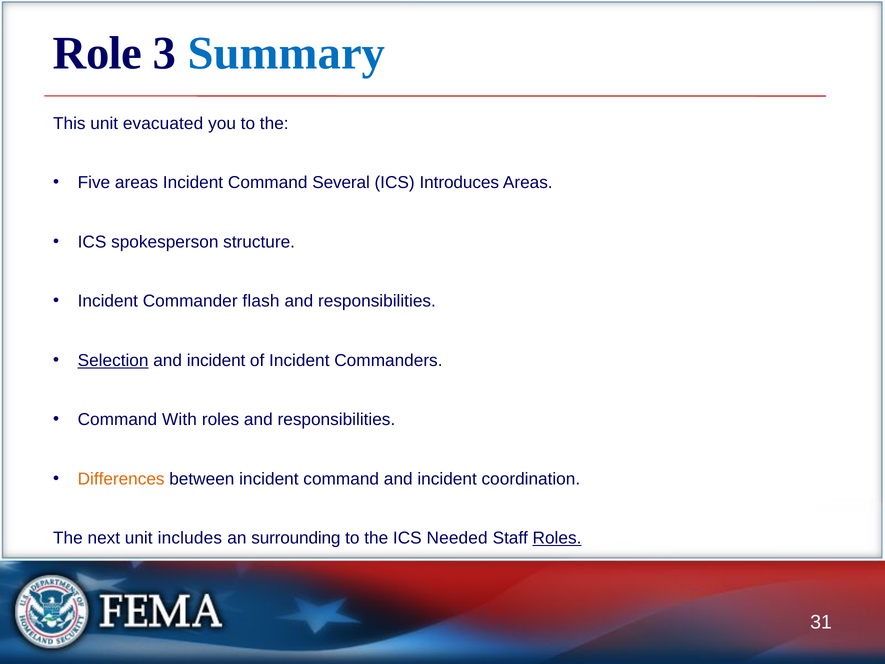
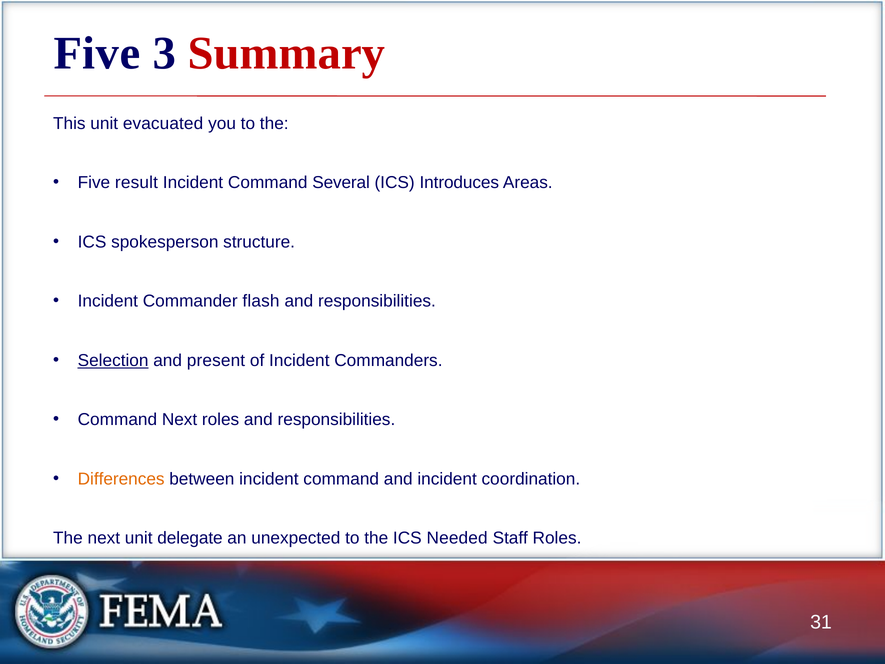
Role: Role -> Five (97, 53)
Summary colour: blue -> red (287, 53)
Five areas: areas -> result (136, 183)
incident: incident -> present (216, 360)
Command With: With -> Next (180, 419)
includes: includes -> delegate (190, 538)
surrounding: surrounding -> unexpected (296, 538)
Roles underline: present -> none (557, 538)
